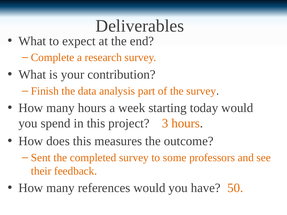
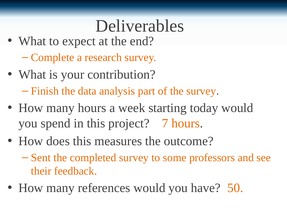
3: 3 -> 7 (165, 123)
